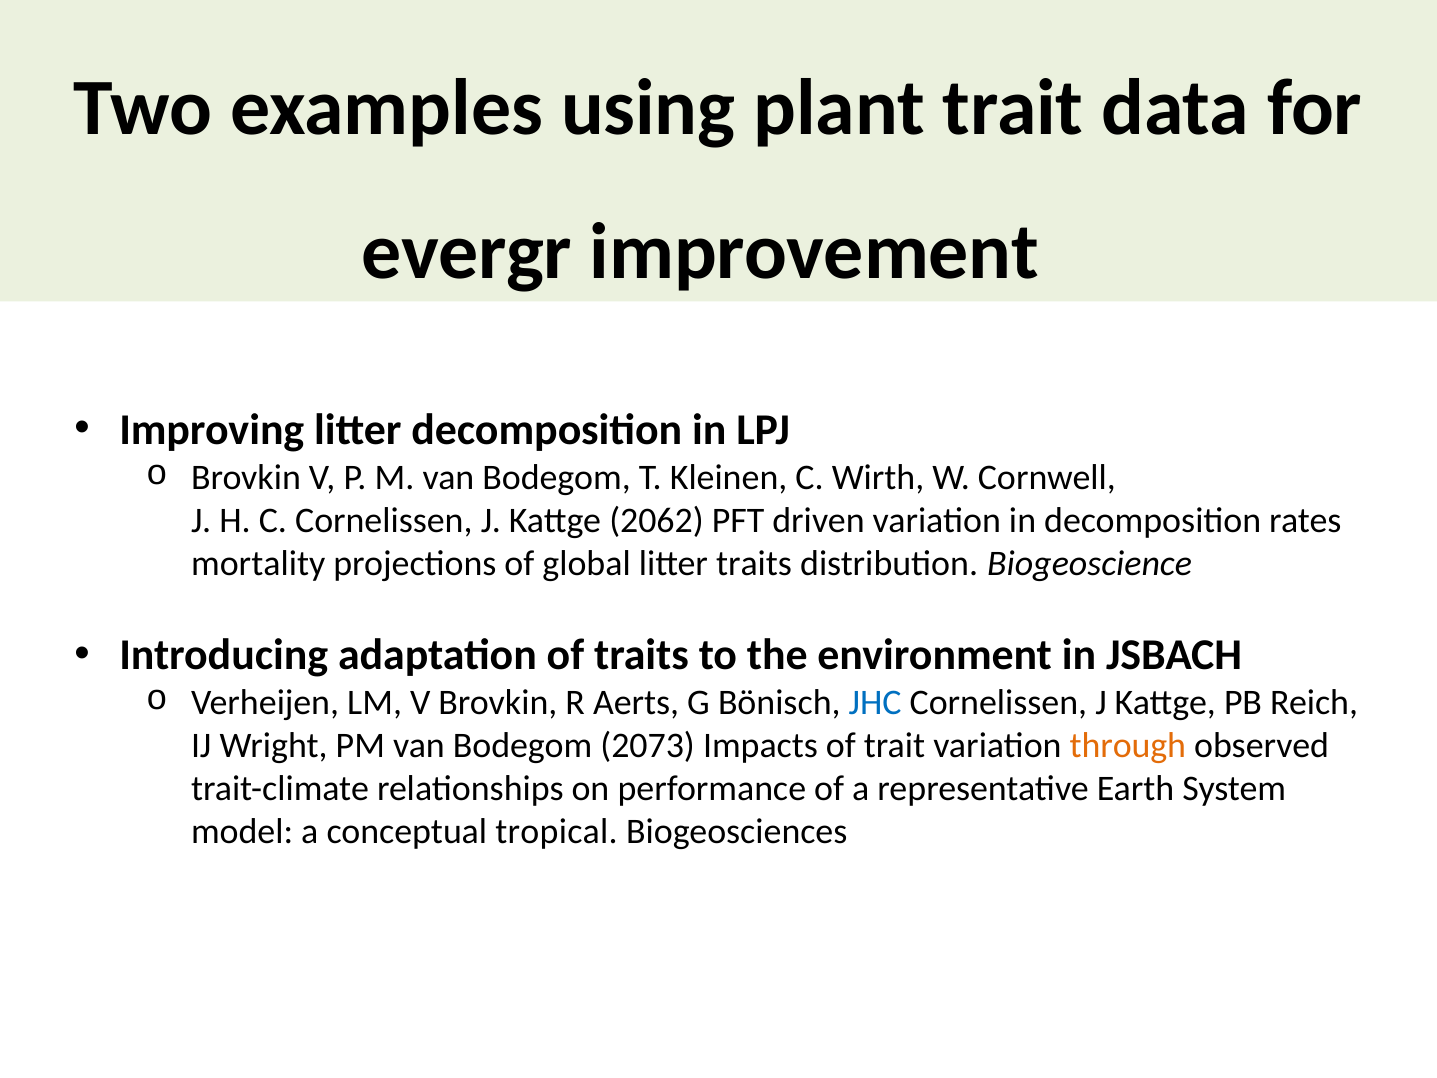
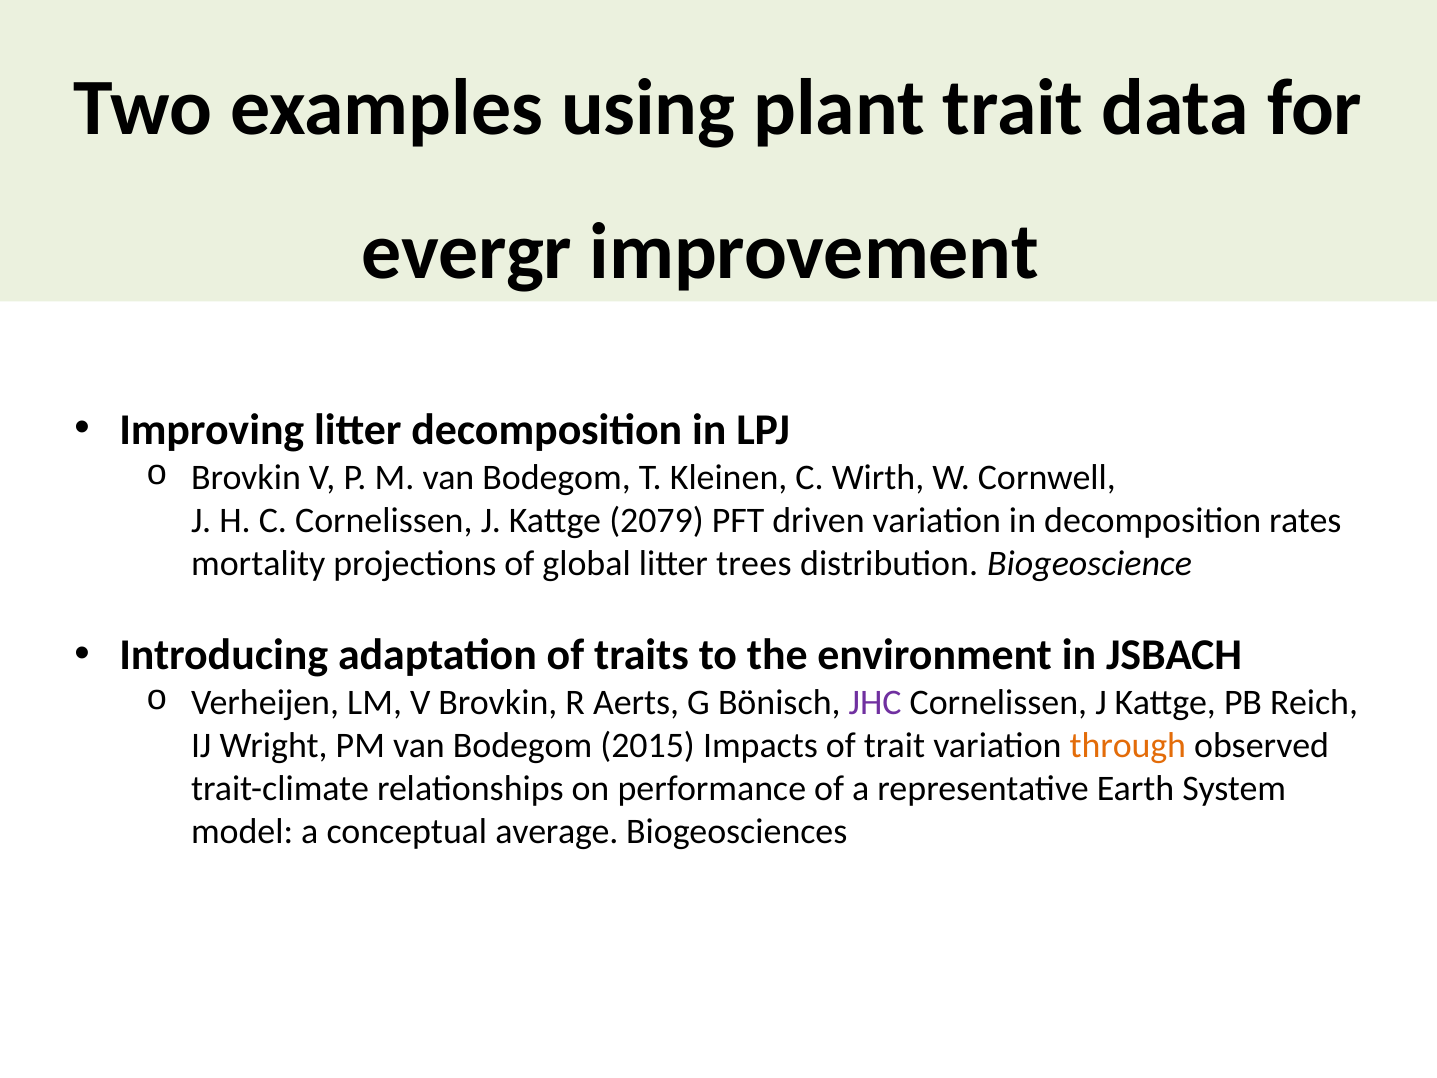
2062: 2062 -> 2079 (656, 520)
litter traits: traits -> trees (754, 563)
JHC colour: blue -> purple (875, 702)
2073: 2073 -> 2015 (648, 745)
tropical: tropical -> average (557, 832)
